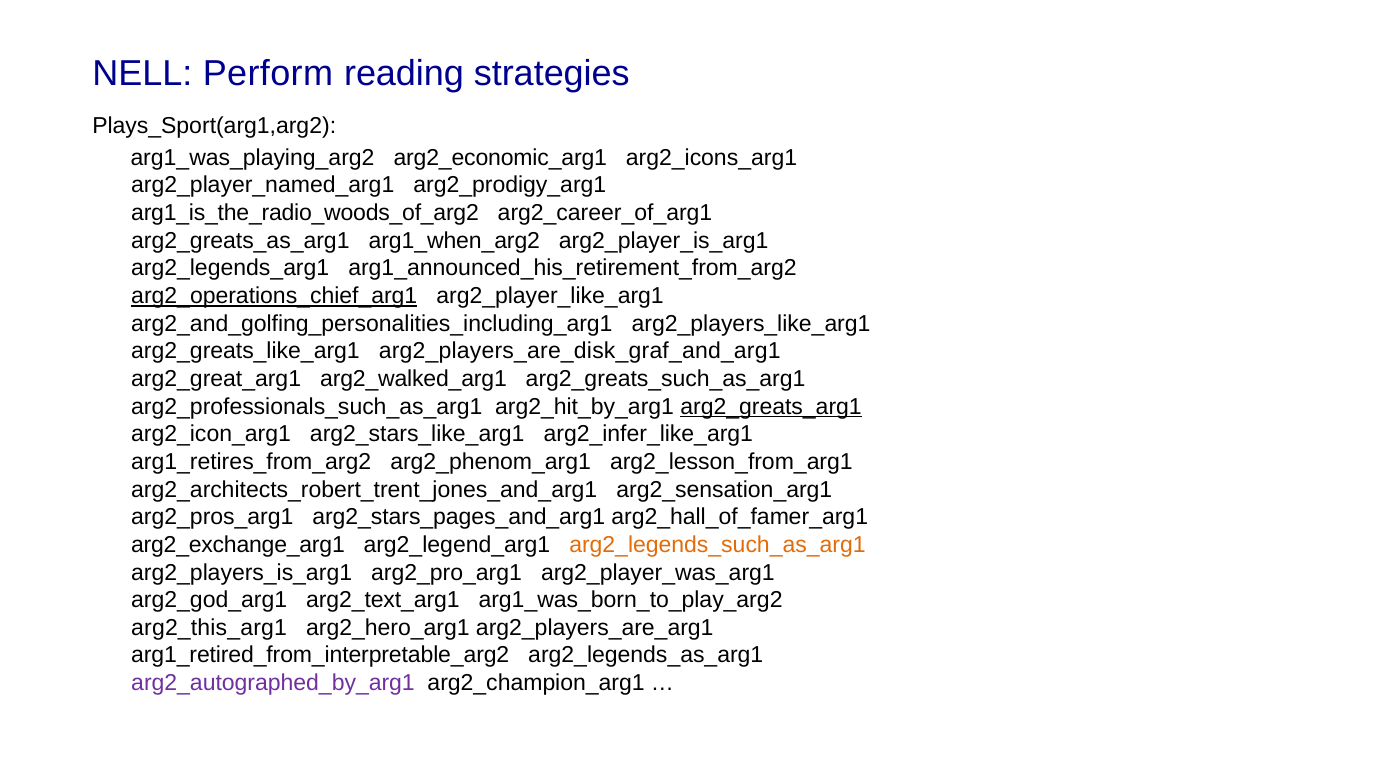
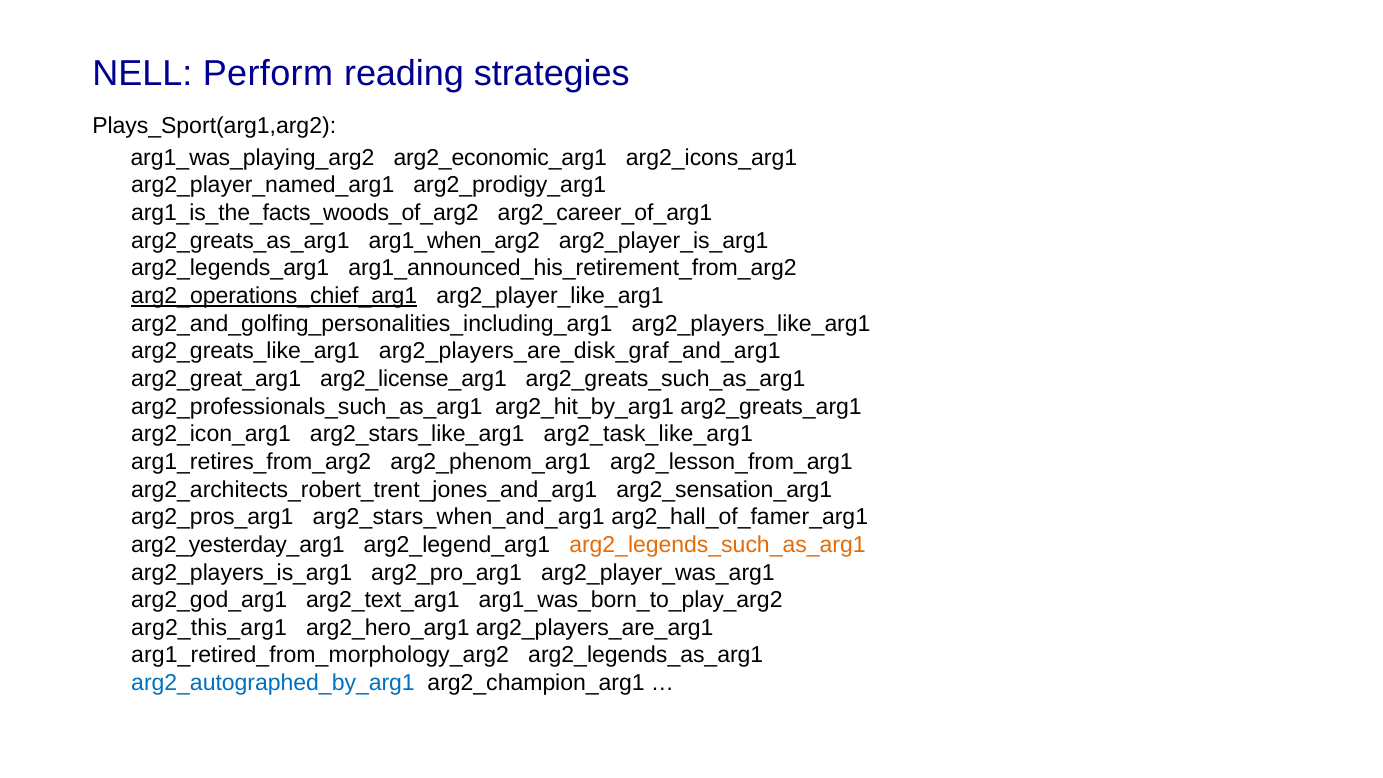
arg1_is_the_radio_woods_of_arg2: arg1_is_the_radio_woods_of_arg2 -> arg1_is_the_facts_woods_of_arg2 (305, 213)
arg2_walked_arg1: arg2_walked_arg1 -> arg2_license_arg1 (413, 379)
arg2_greats_arg1 underline: present -> none (771, 407)
arg2_infer_like_arg1: arg2_infer_like_arg1 -> arg2_task_like_arg1 (648, 434)
arg2_stars_pages_and_arg1: arg2_stars_pages_and_arg1 -> arg2_stars_when_and_arg1 (459, 517)
arg2_exchange_arg1: arg2_exchange_arg1 -> arg2_yesterday_arg1 (238, 545)
arg1_retired_from_interpretable_arg2: arg1_retired_from_interpretable_arg2 -> arg1_retired_from_morphology_arg2 (320, 655)
arg2_autographed_by_arg1 colour: purple -> blue (273, 683)
